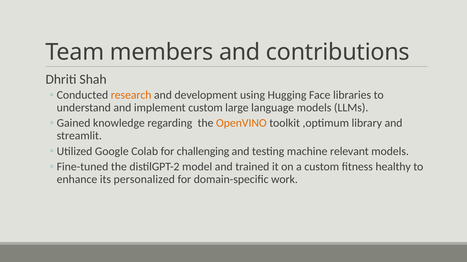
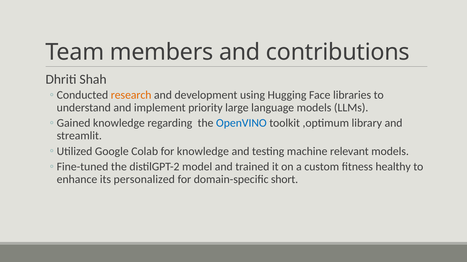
implement custom: custom -> priority (205, 108)
OpenVINO colour: orange -> blue (241, 123)
for challenging: challenging -> knowledge (203, 152)
work: work -> short (285, 180)
